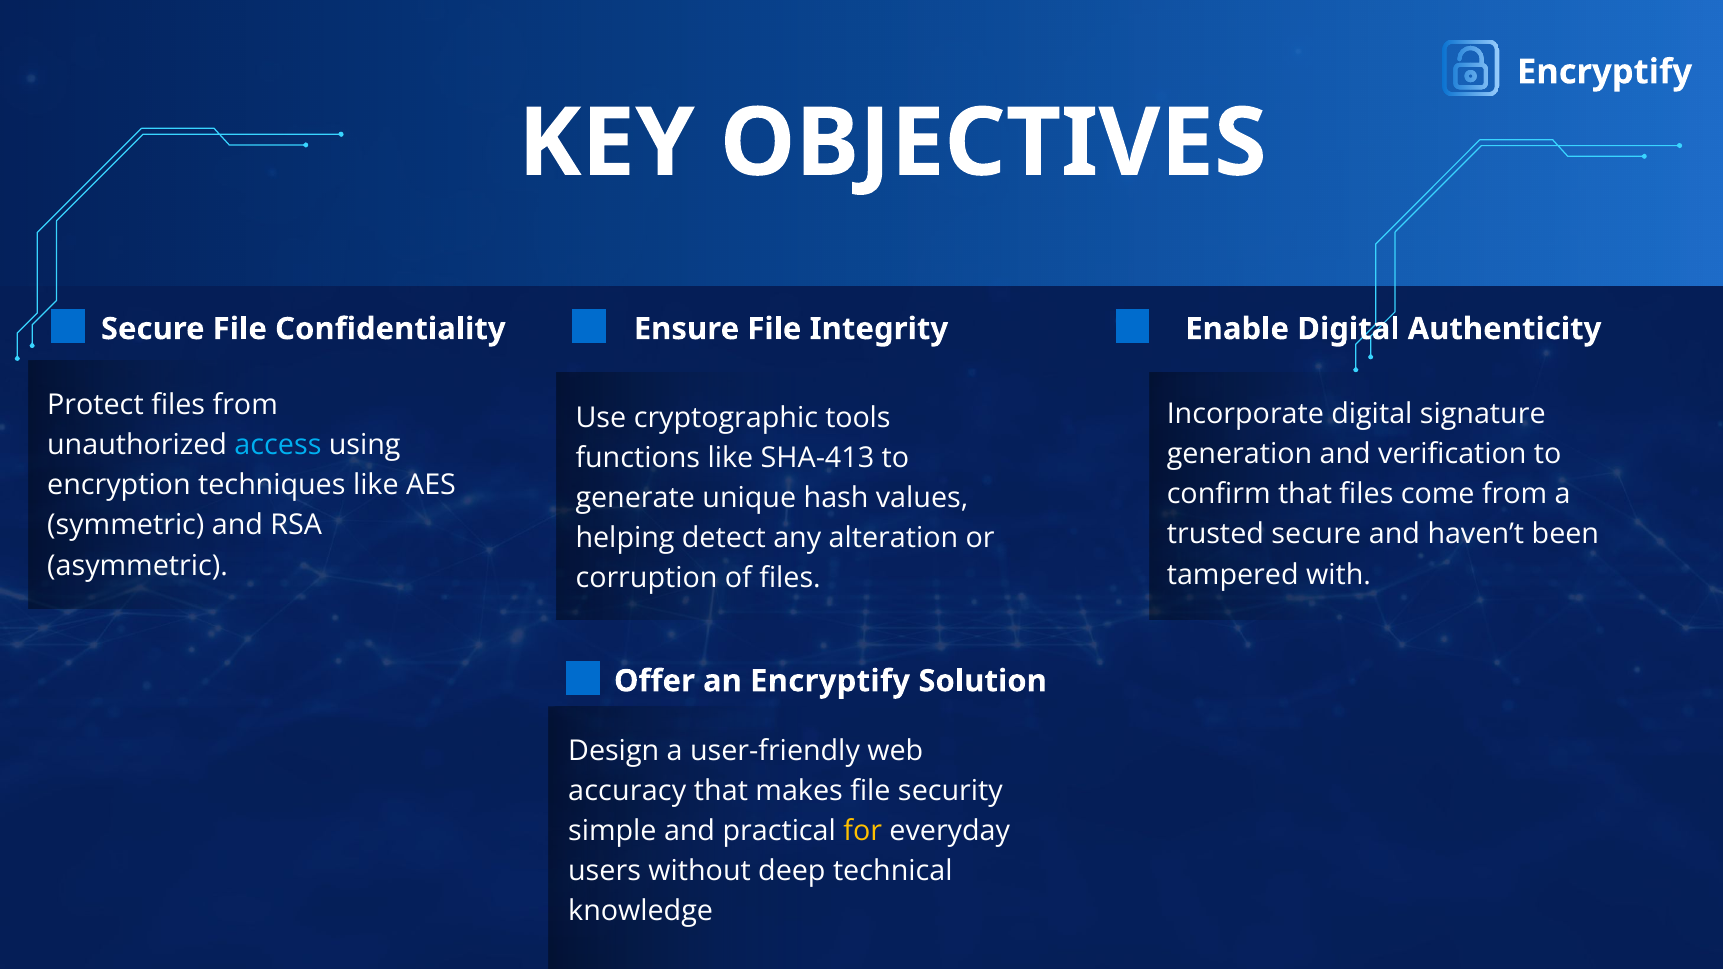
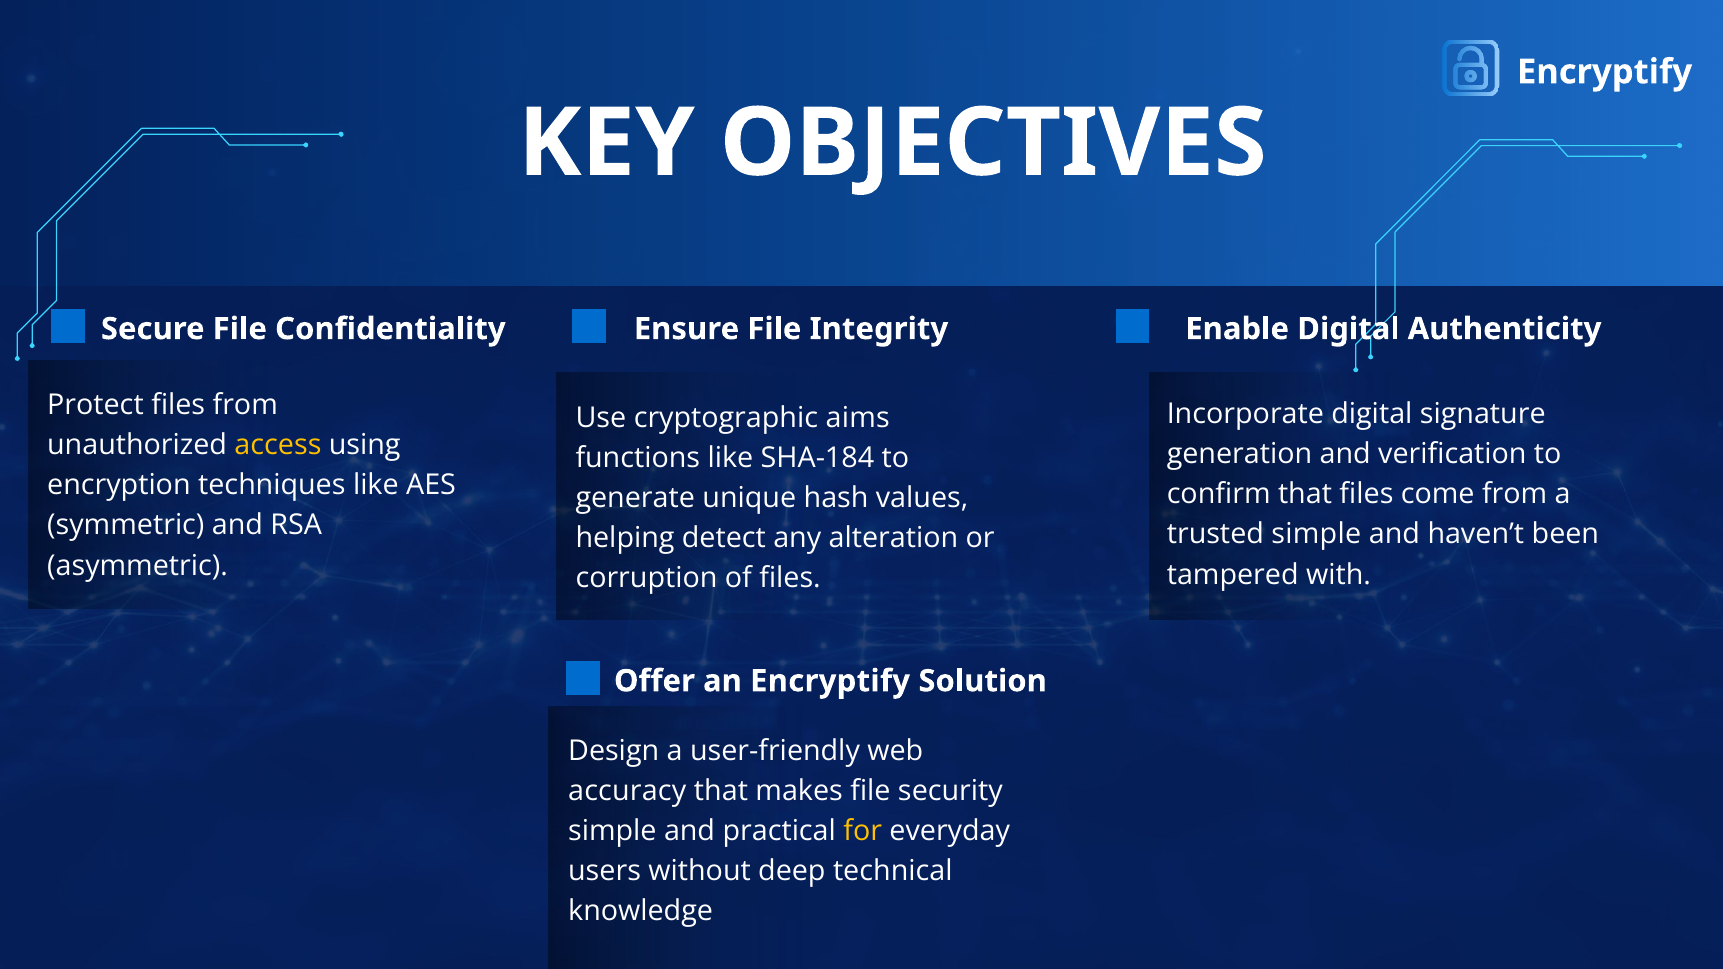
tools: tools -> aims (858, 418)
access colour: light blue -> yellow (278, 445)
SHA-413: SHA-413 -> SHA-184 (817, 458)
trusted secure: secure -> simple (1316, 535)
